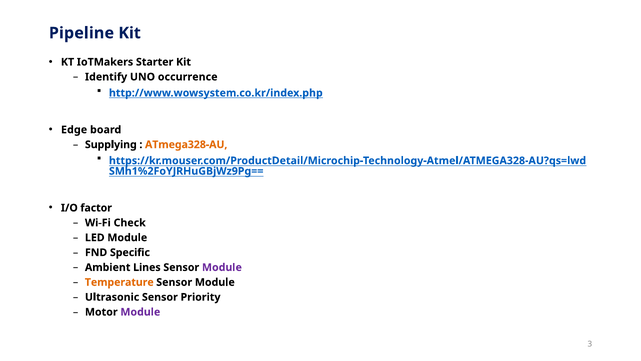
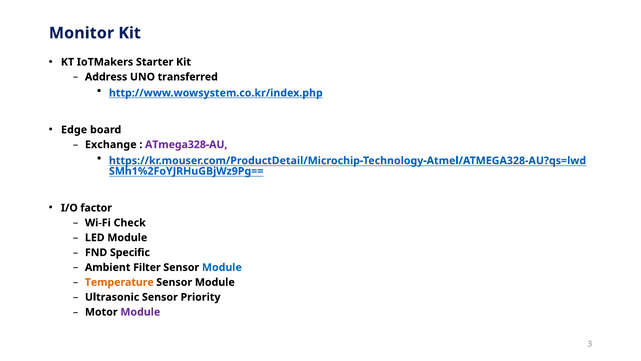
Pipeline: Pipeline -> Monitor (82, 33)
Identify: Identify -> Address (106, 77)
occurrence: occurrence -> transferred (188, 77)
Supplying: Supplying -> Exchange (111, 144)
ATmega328-AU colour: orange -> purple (186, 144)
Lines: Lines -> Filter (147, 267)
Module colour: purple -> blue (222, 267)
